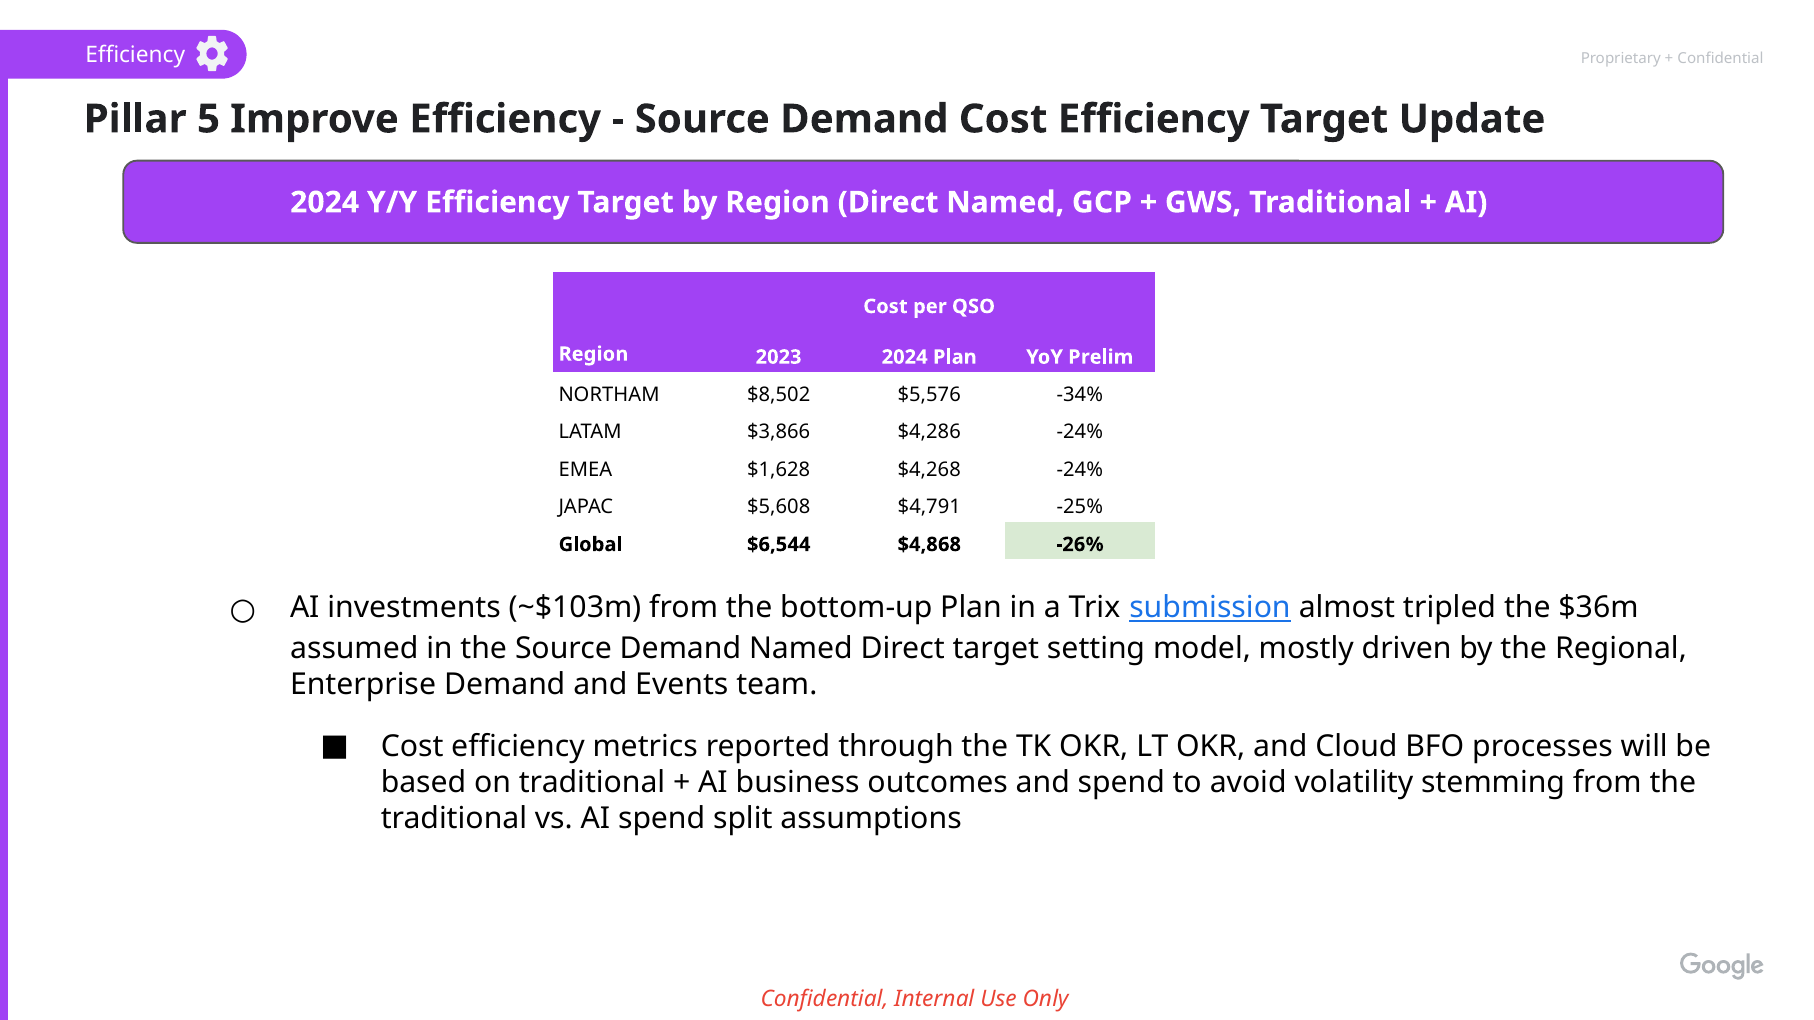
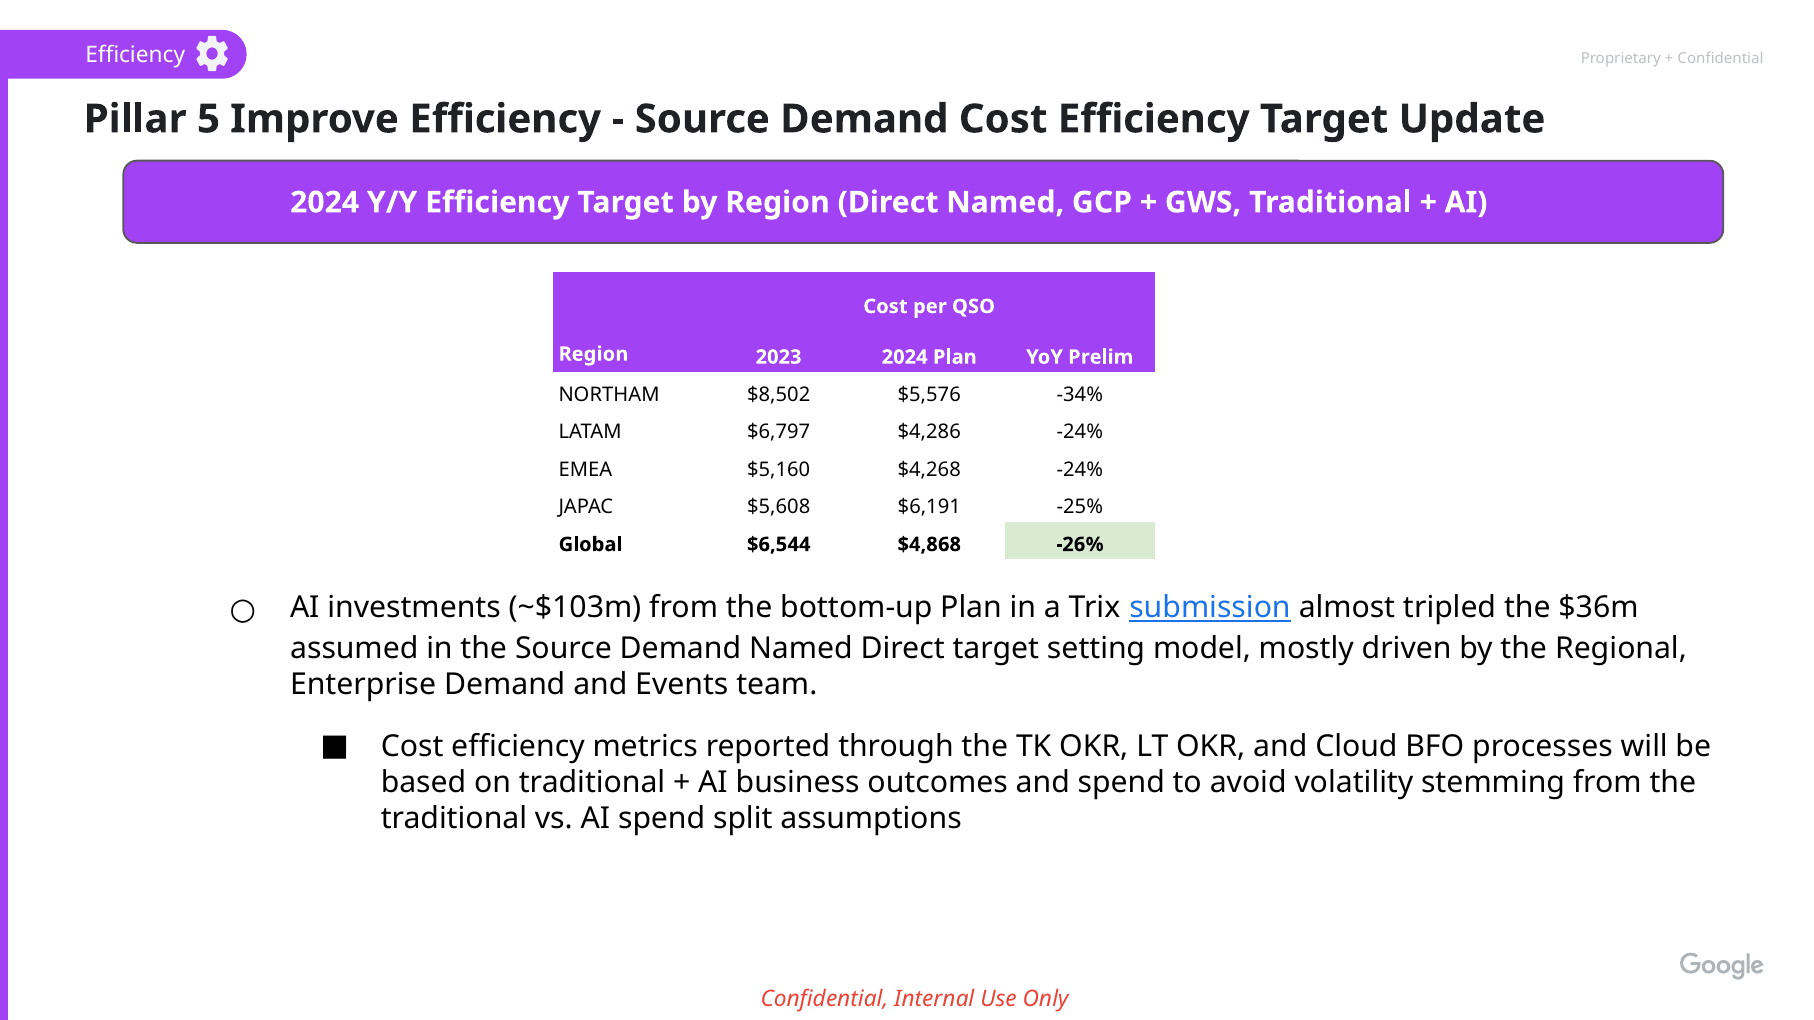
$3,866: $3,866 -> $6,797 (779, 432)
$1,628: $1,628 -> $5,160 (779, 470)
$4,791: $4,791 -> $6,191 (929, 507)
